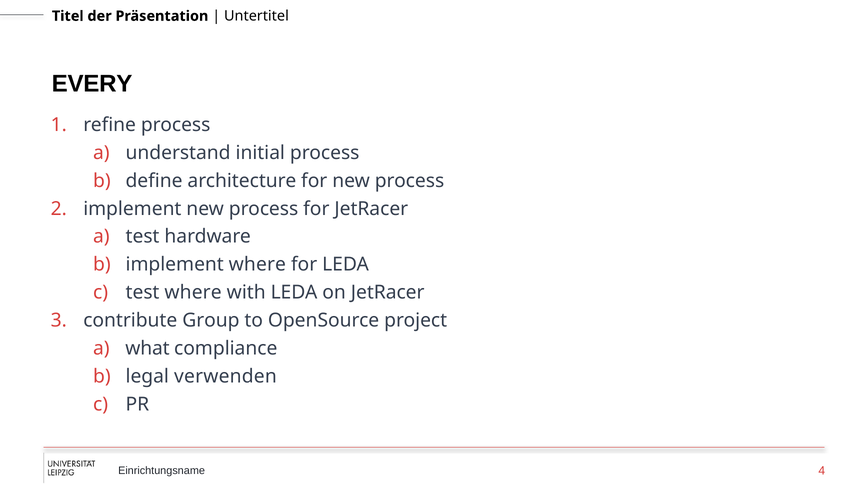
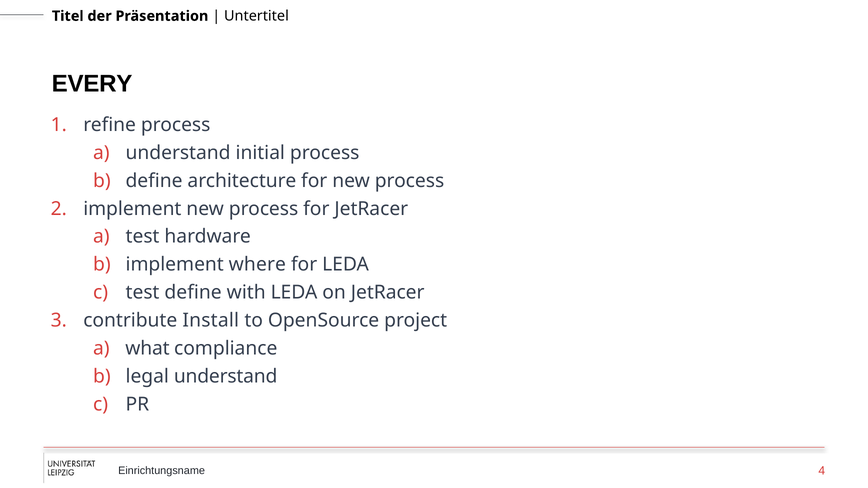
test where: where -> define (193, 293)
Group: Group -> Install (211, 321)
legal verwenden: verwenden -> understand (226, 377)
